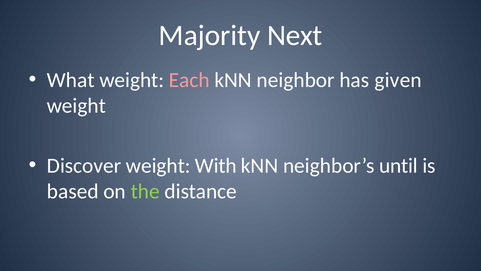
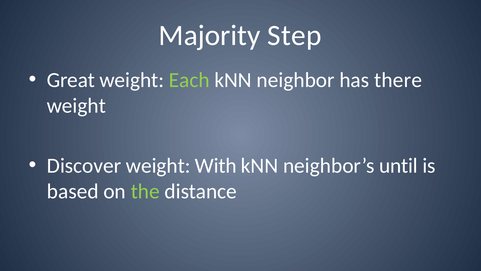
Next: Next -> Step (294, 35)
What: What -> Great (71, 80)
Each colour: pink -> light green (189, 80)
given: given -> there (398, 80)
